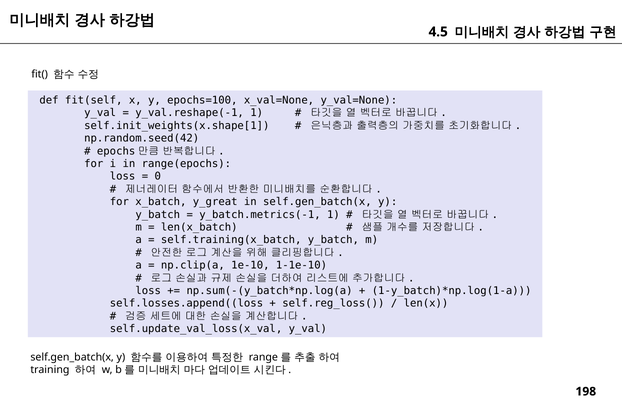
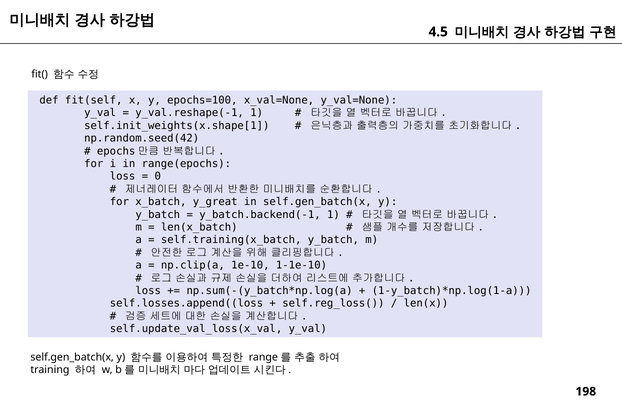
y_batch.metrics(-1: y_batch.metrics(-1 -> y_batch.backend(-1 (260, 215)
